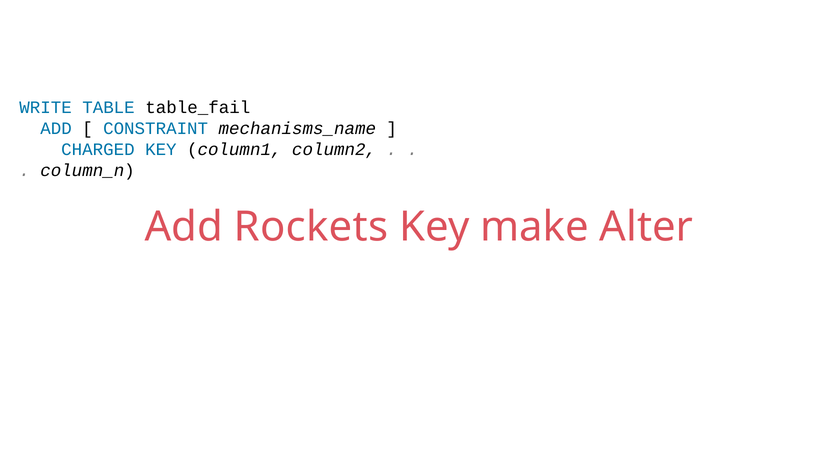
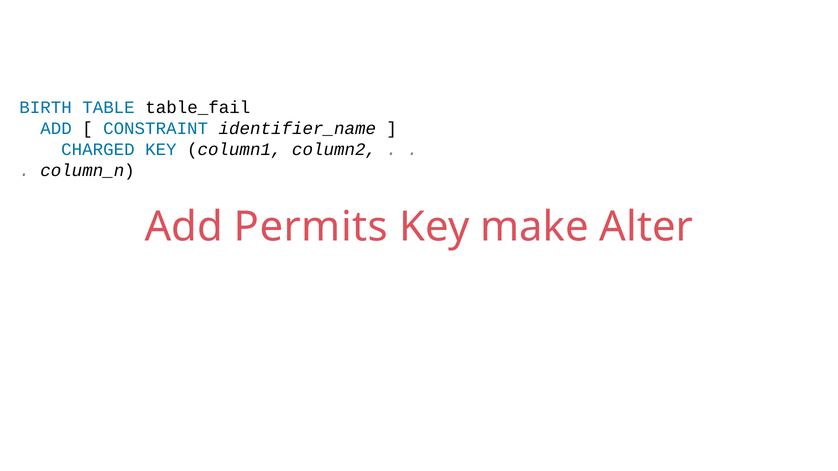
WRITE: WRITE -> BIRTH (46, 108)
mechanisms_name: mechanisms_name -> identifier_name (297, 129)
Rockets: Rockets -> Permits (311, 227)
